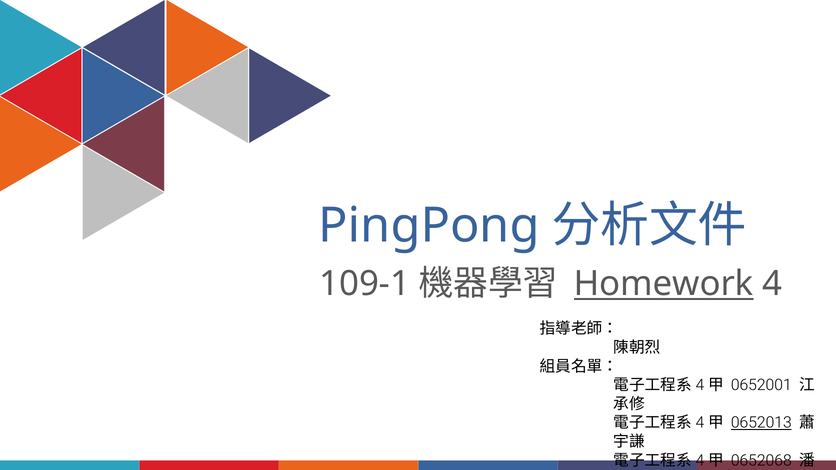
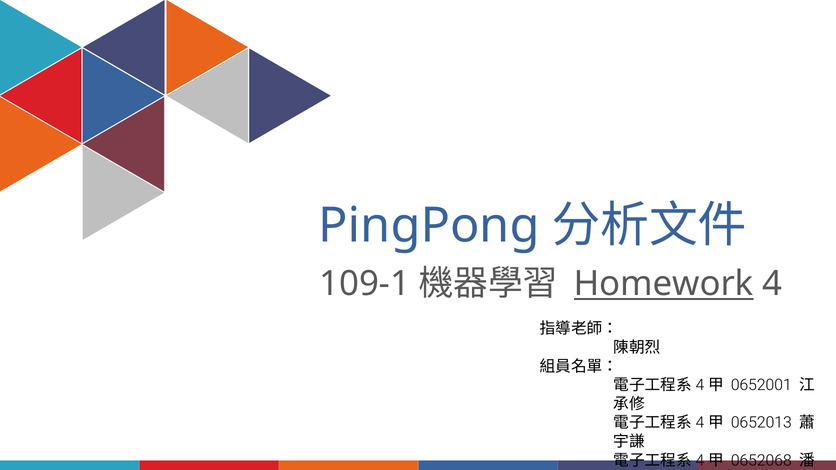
0652013 underline: present -> none (761, 423)
